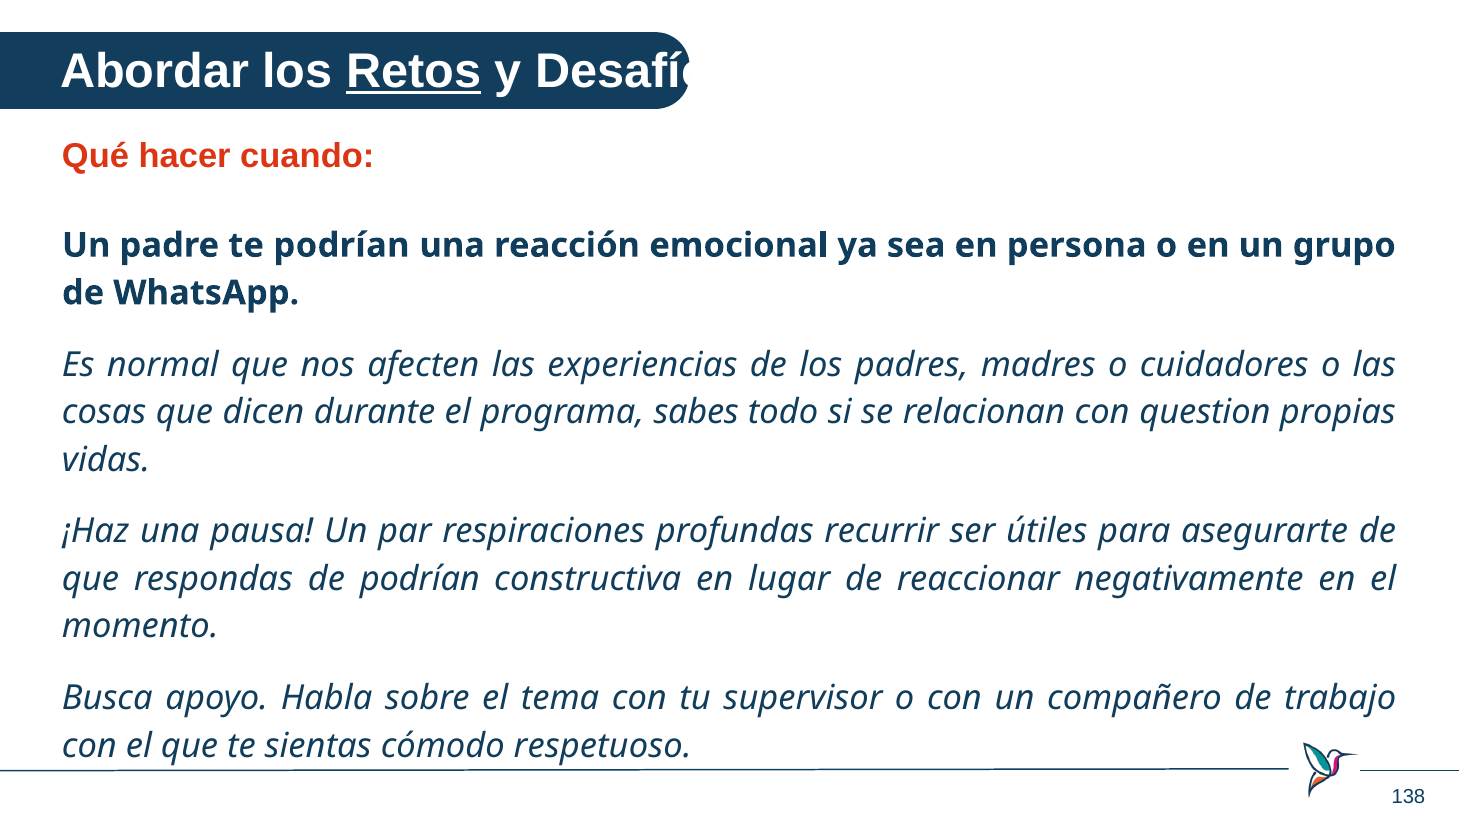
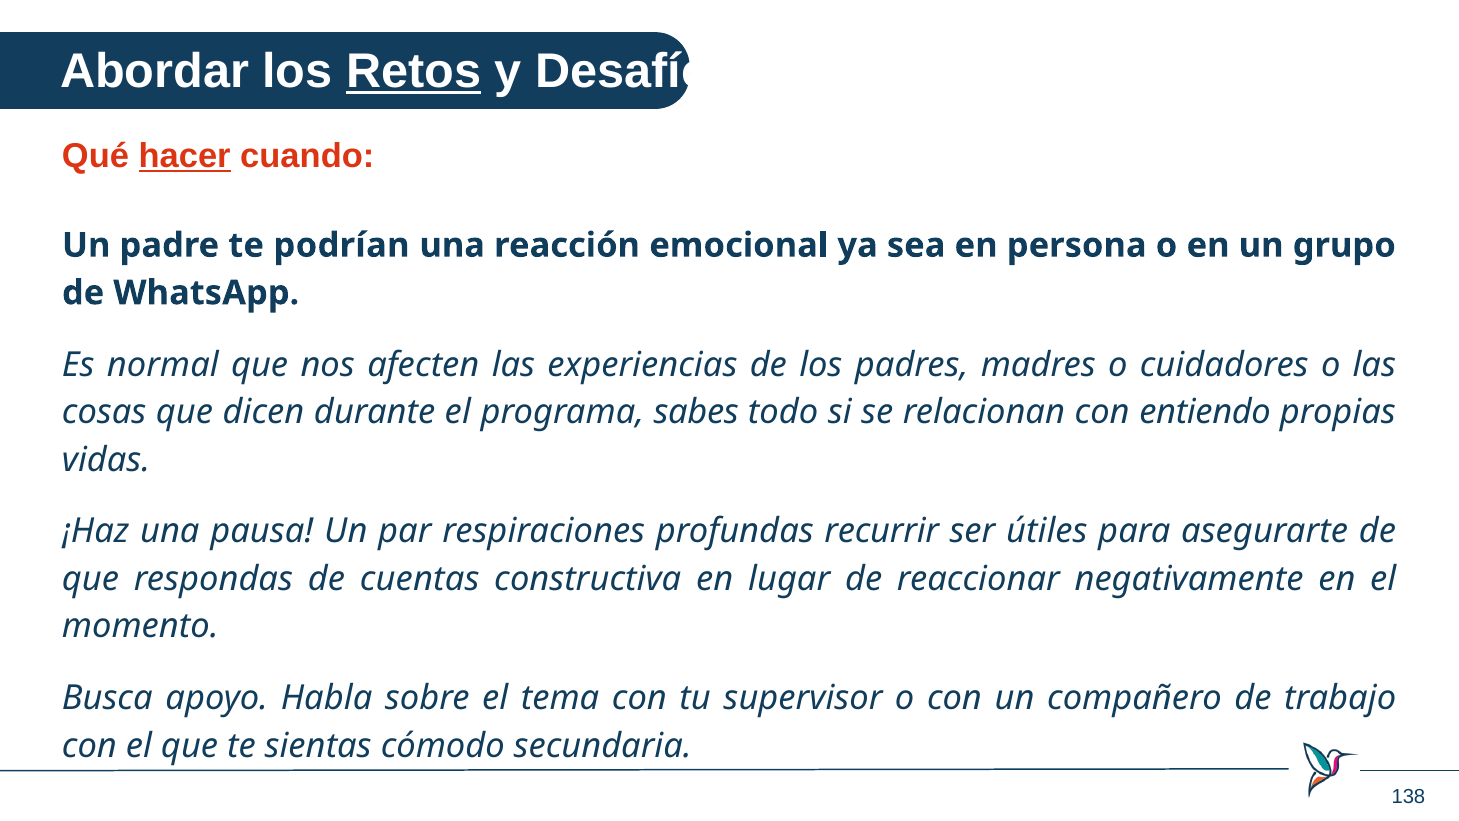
hacer underline: none -> present (185, 156)
question: question -> entiendo (1205, 412)
de podrían: podrían -> cuentas (420, 579)
respetuoso: respetuoso -> secundaria (603, 746)
